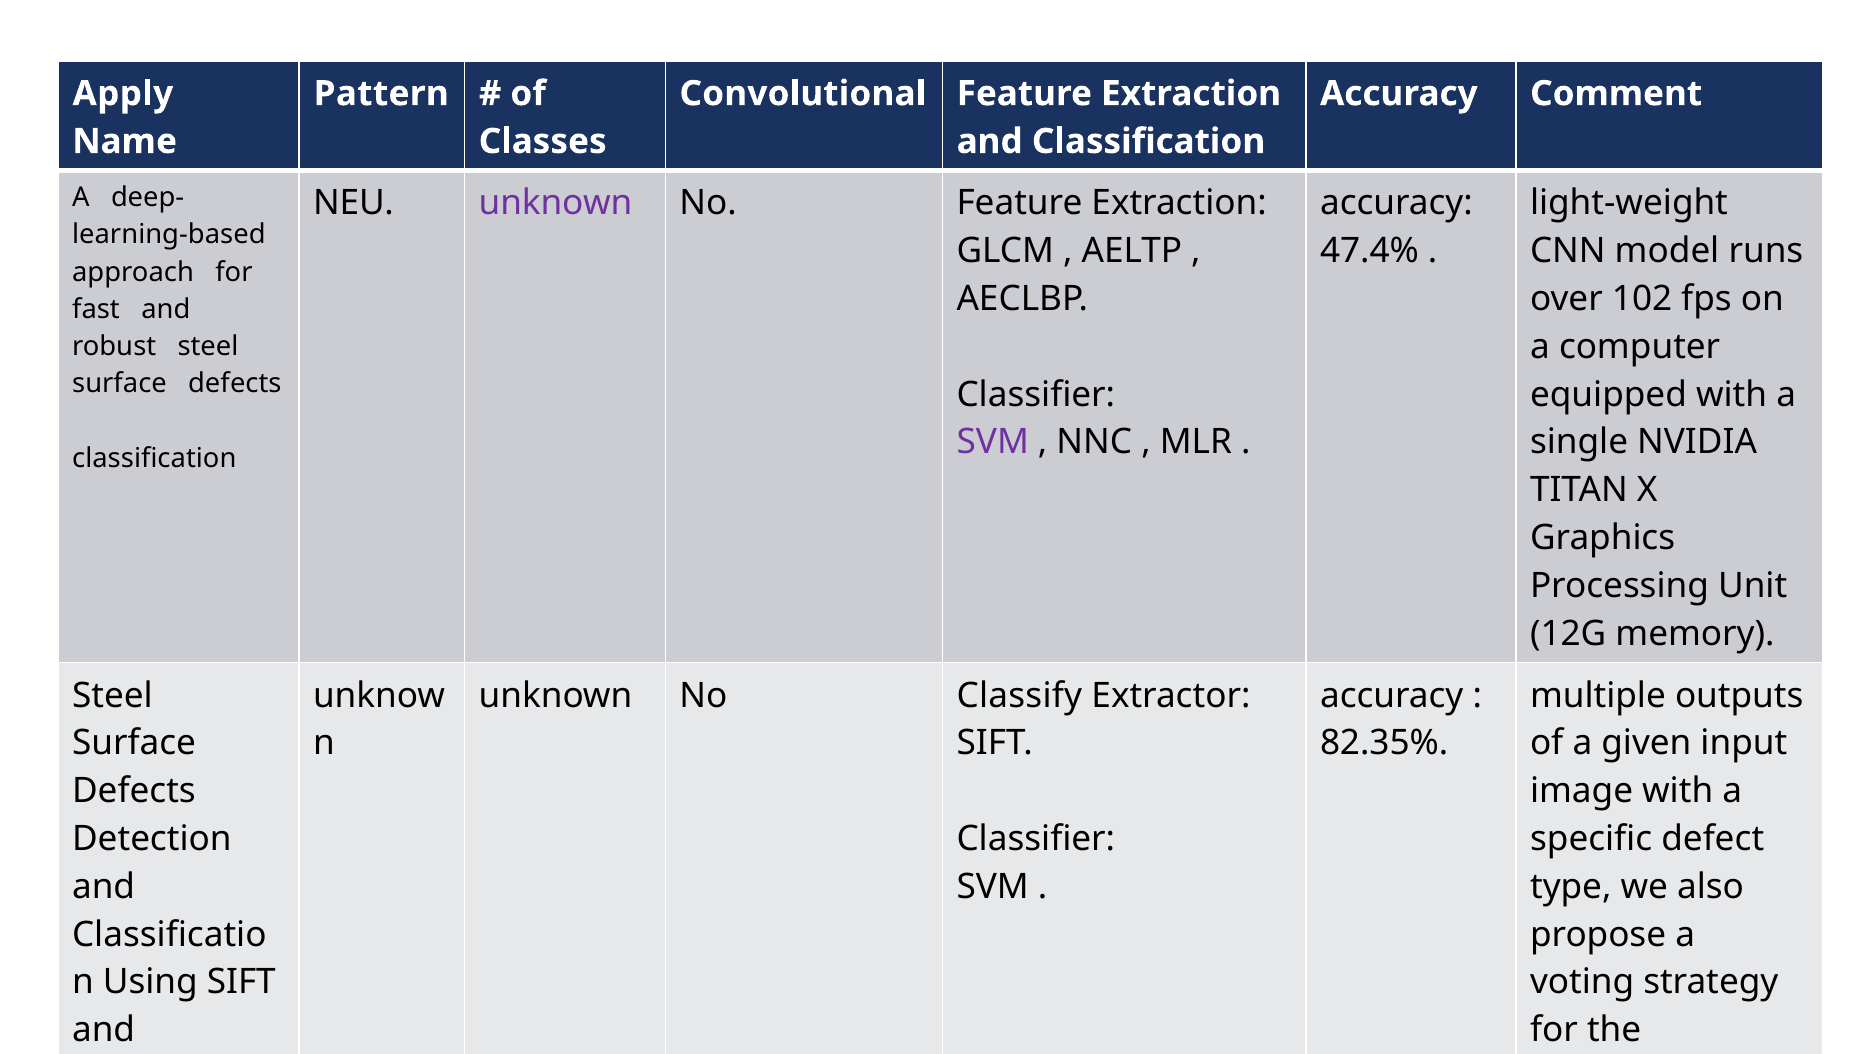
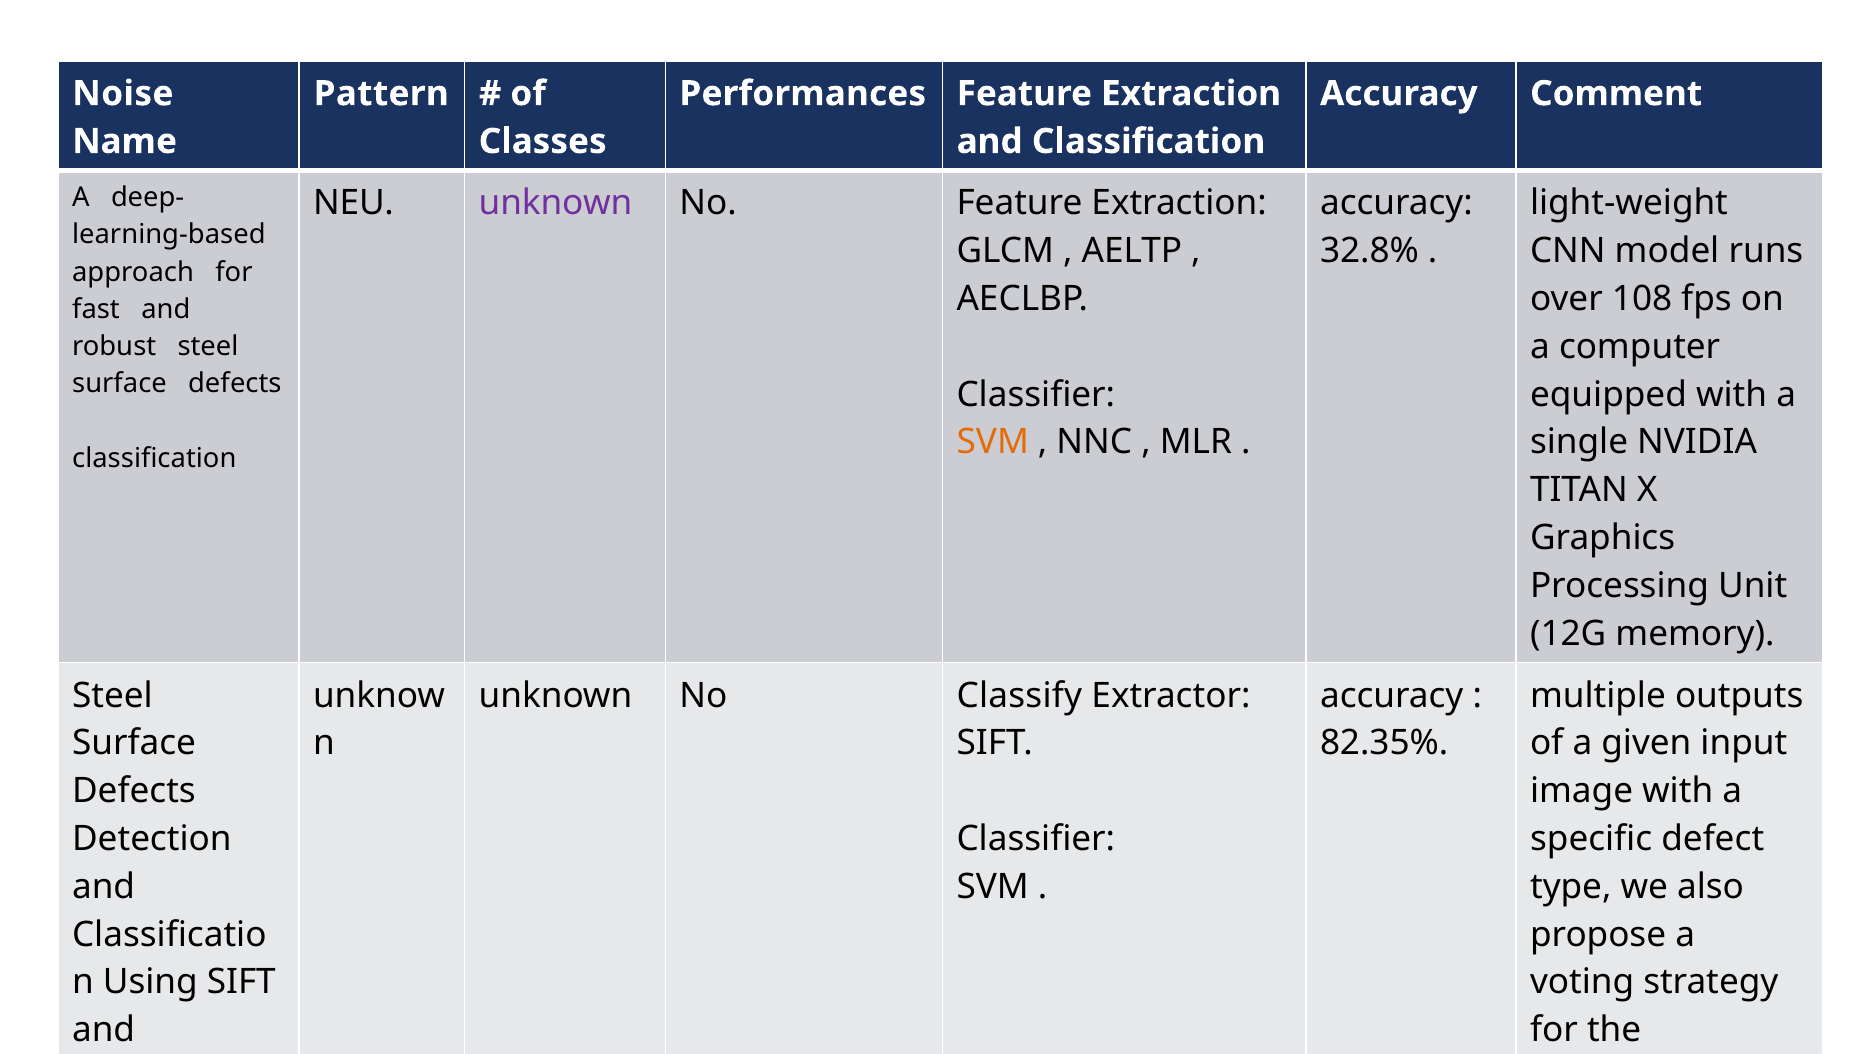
Apply: Apply -> Noise (123, 94)
Convolutional: Convolutional -> Performances (803, 94)
47.4%: 47.4% -> 32.8% (1369, 251)
102: 102 -> 108 (1642, 299)
SVM colour: purple -> orange (993, 443)
